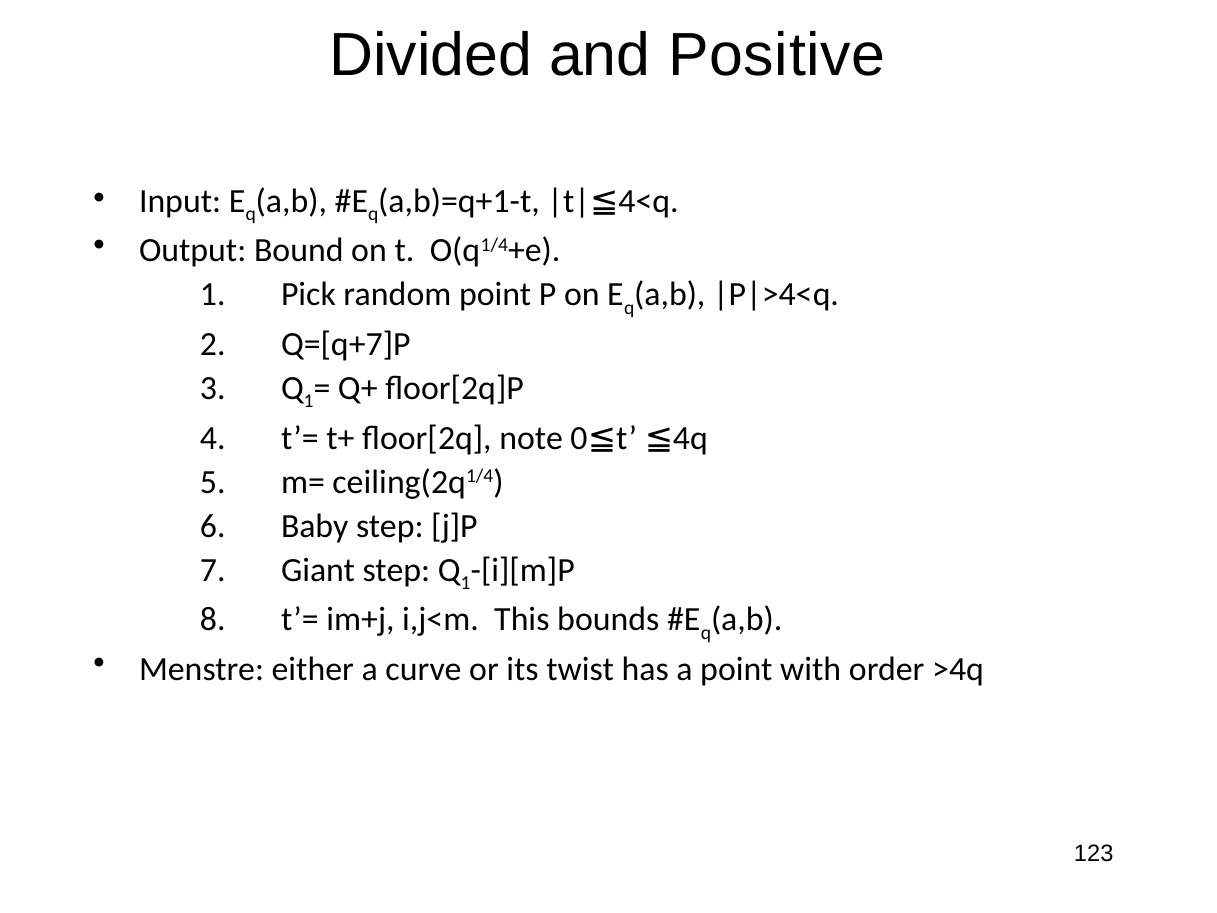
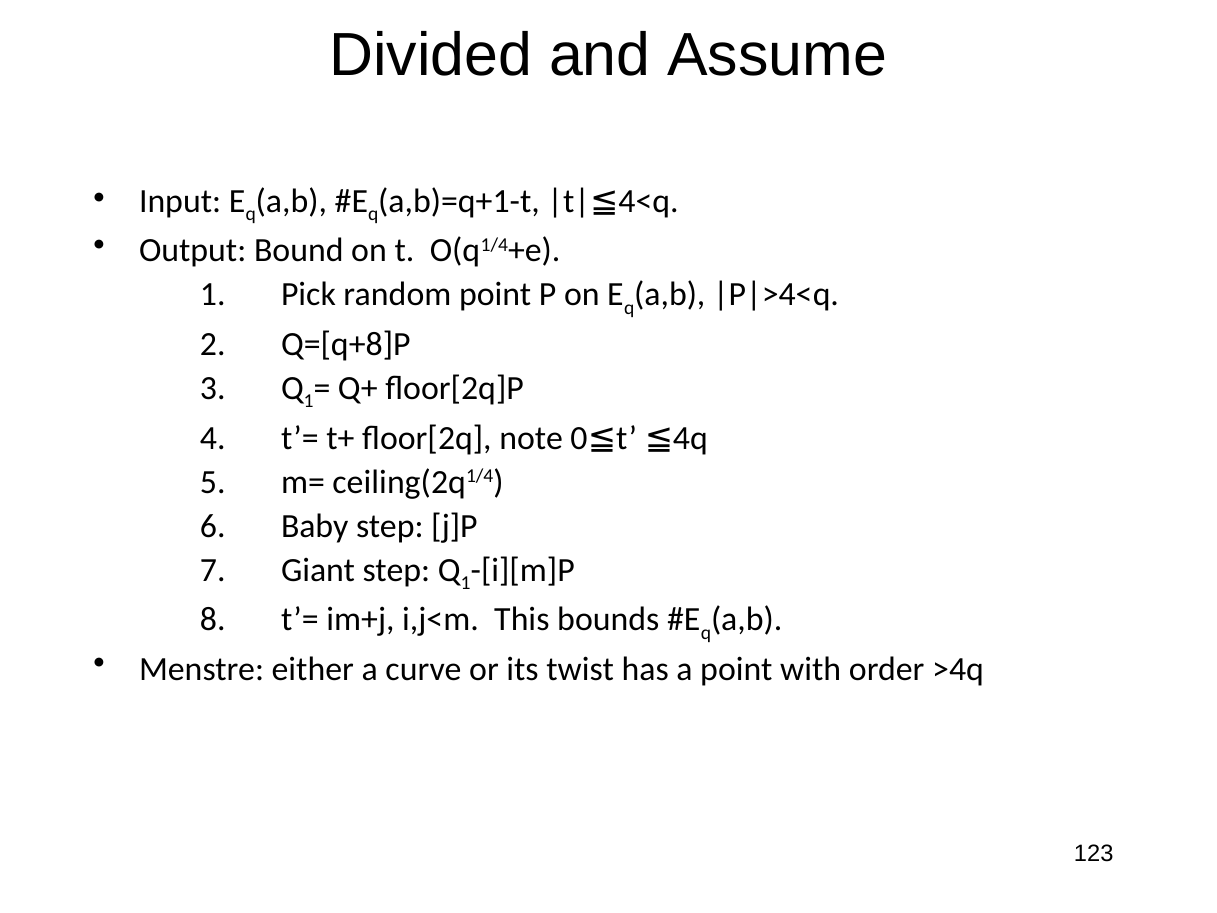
Positive: Positive -> Assume (777, 55)
Q=[q+7]P: Q=[q+7]P -> Q=[q+8]P (346, 344)
